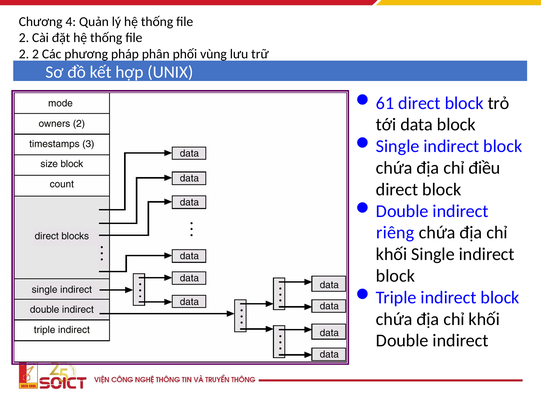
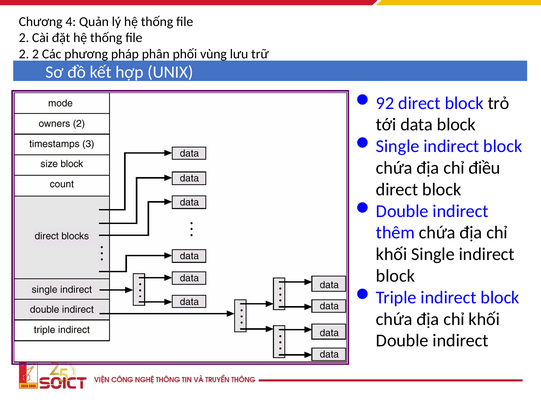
61: 61 -> 92 (385, 103)
riêng: riêng -> thêm (395, 233)
